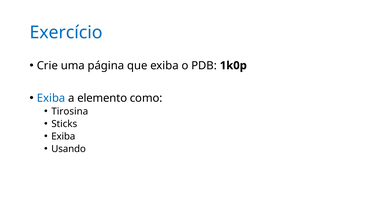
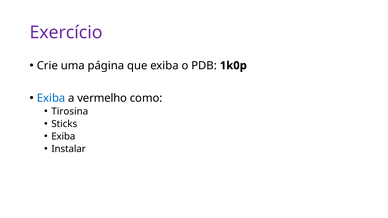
Exercício colour: blue -> purple (66, 33)
elemento: elemento -> vermelho (102, 98)
Usando: Usando -> Instalar (69, 149)
